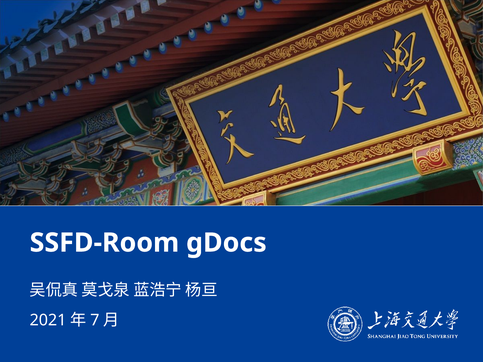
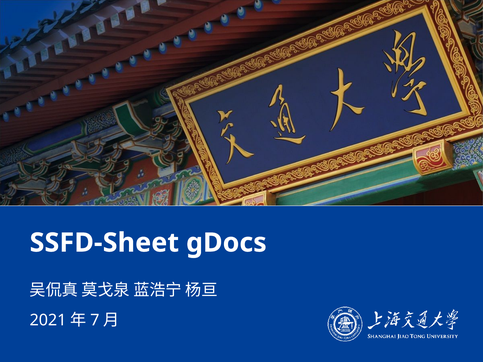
SSFD-Room: SSFD-Room -> SSFD-Sheet (104, 243)
